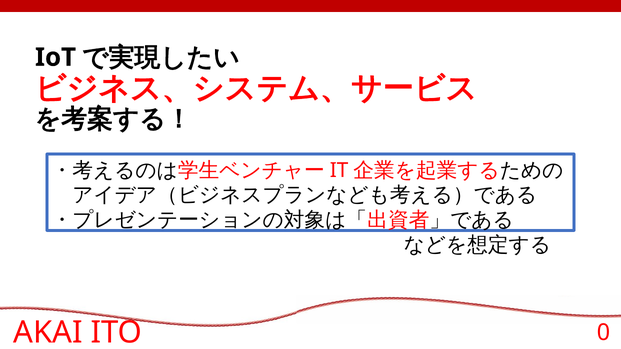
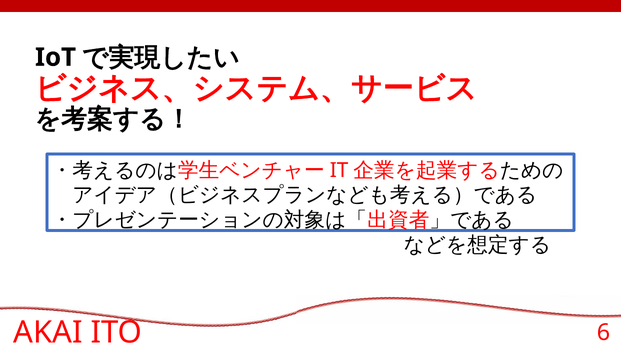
0: 0 -> 6 (603, 333)
